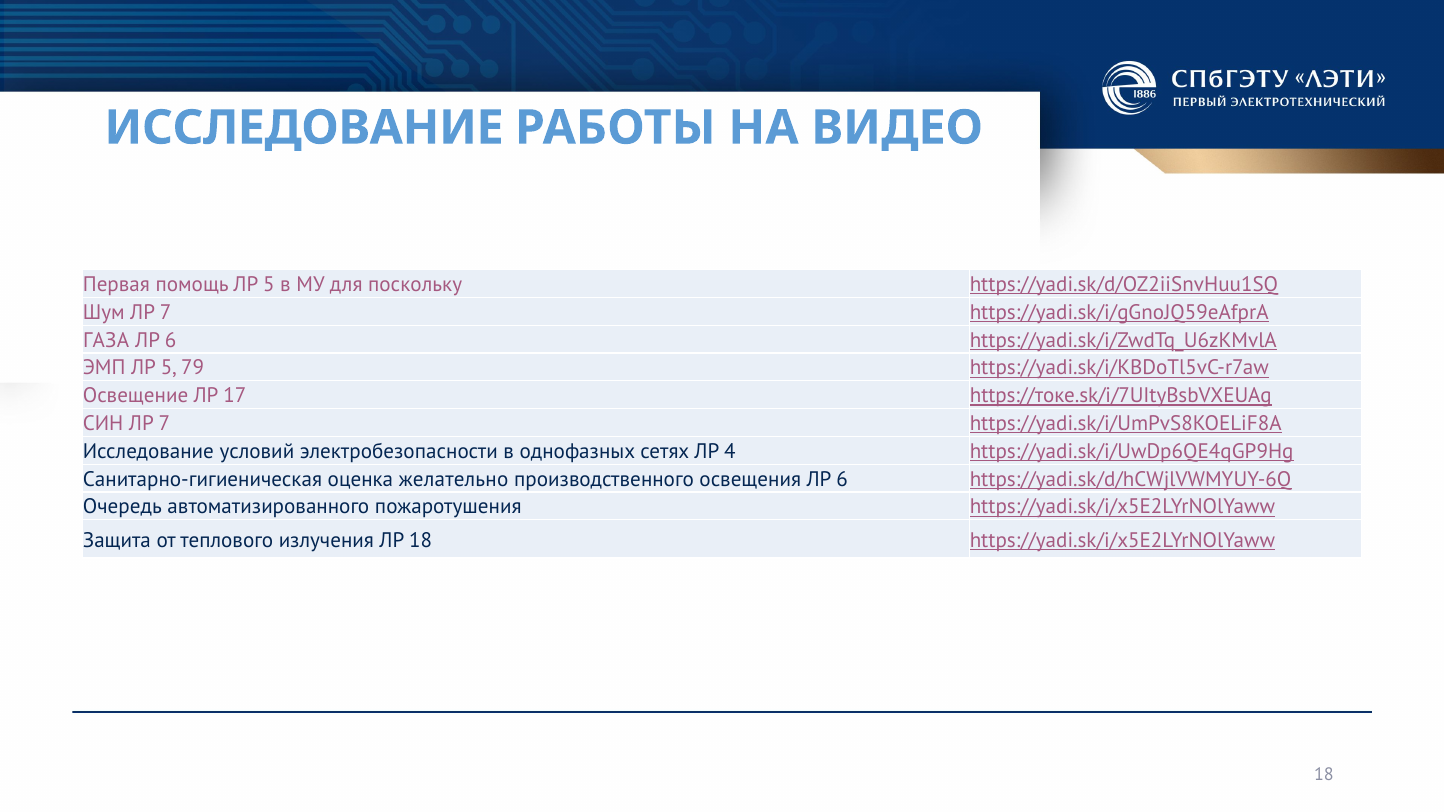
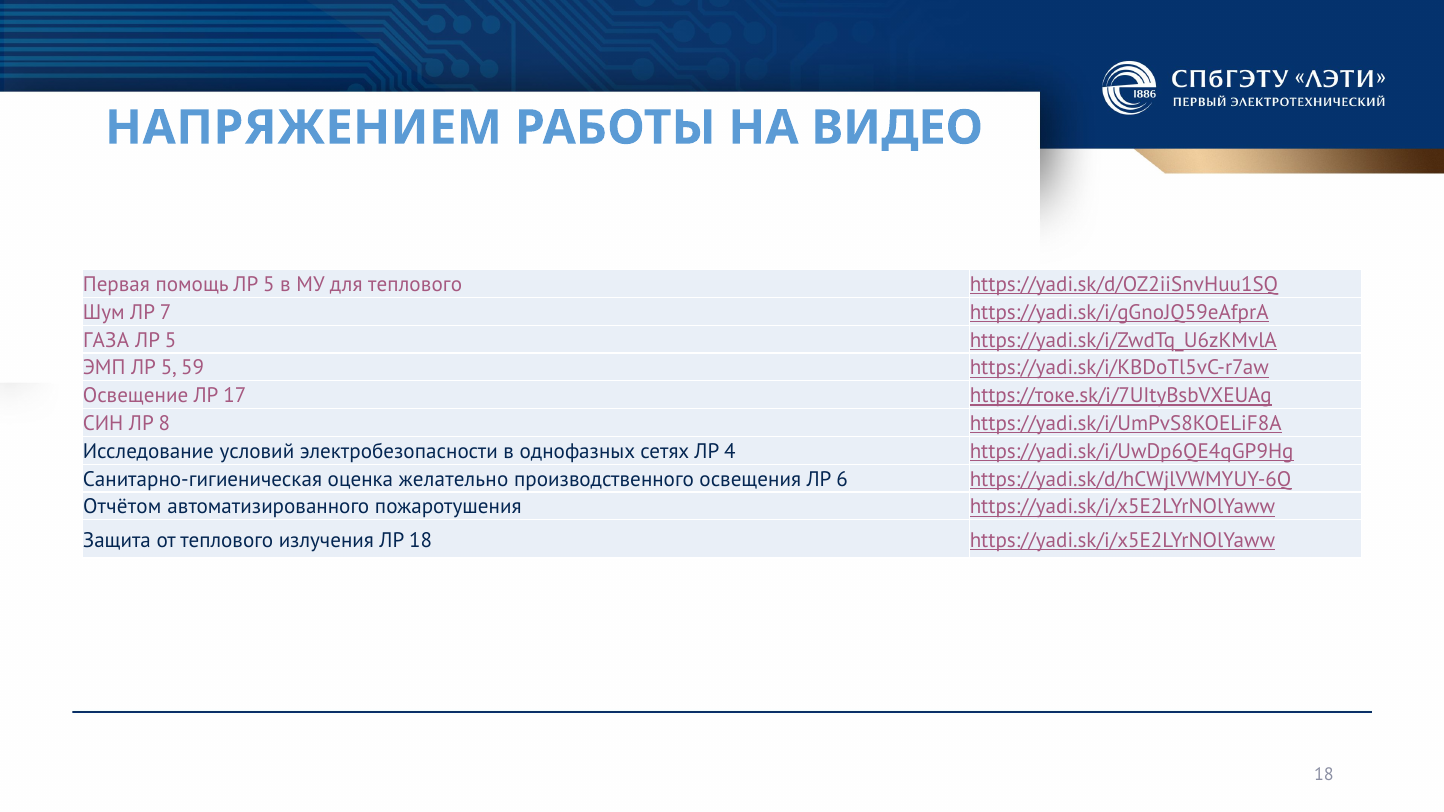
ИССЛЕДОВАНИЕ: ИССЛЕДОВАНИЕ -> НАПРЯЖЕНИЕМ (304, 128)
для поскольку: поскольку -> теплового (415, 285)
6: 6 -> 5 (171, 340)
79: 79 -> 59 (193, 368)
СИН ЛР 7: 7 -> 8 (164, 424)
Очередь: Очередь -> Отчётом (122, 507)
